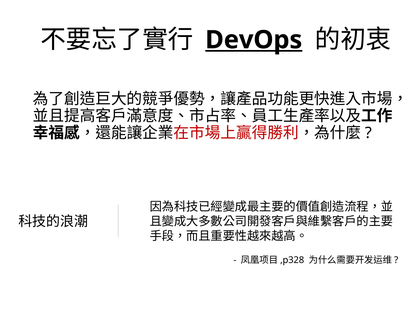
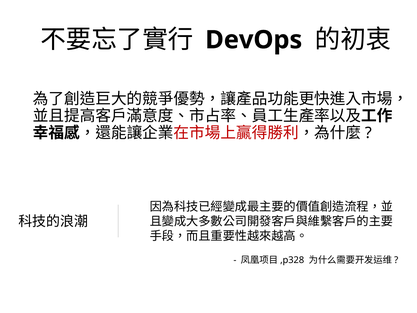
DevOps underline: present -> none (254, 40)
